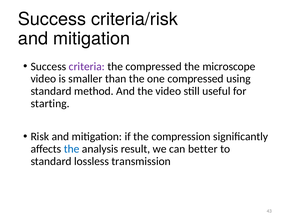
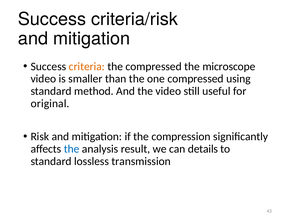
criteria colour: purple -> orange (87, 67)
starting: starting -> original (50, 104)
better: better -> details (203, 149)
